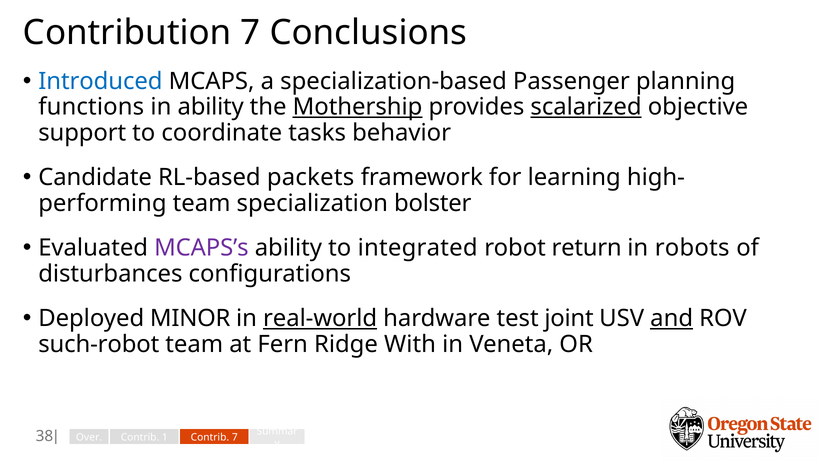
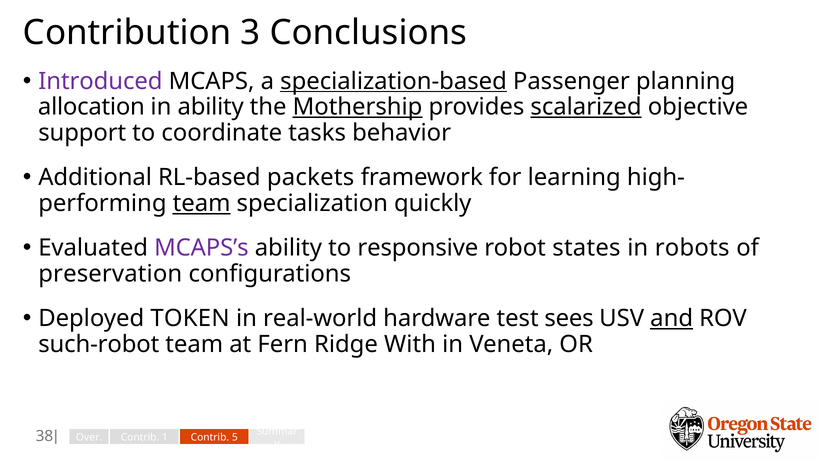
Contribution 7: 7 -> 3 (250, 33)
Introduced colour: blue -> purple (100, 81)
specialization-based underline: none -> present (394, 81)
functions: functions -> allocation (91, 107)
Candidate: Candidate -> Additional (95, 177)
team underline: none -> present (202, 203)
bolster: bolster -> quickly (433, 203)
integrated: integrated -> responsive (418, 248)
return: return -> states (586, 248)
disturbances: disturbances -> preservation (110, 274)
MINOR: MINOR -> TOKEN (190, 318)
real-world underline: present -> none (320, 318)
joint: joint -> sees (569, 318)
Contrib 7: 7 -> 5 (235, 437)
